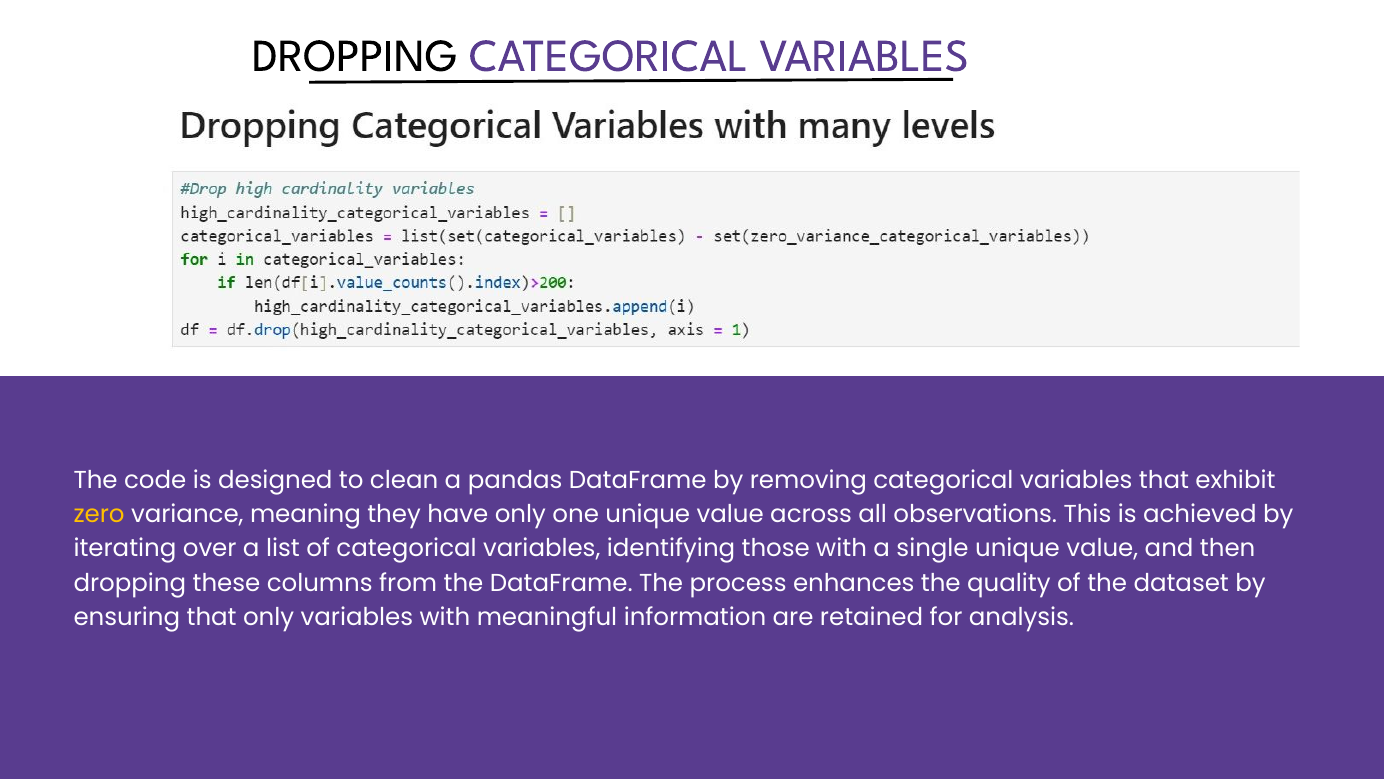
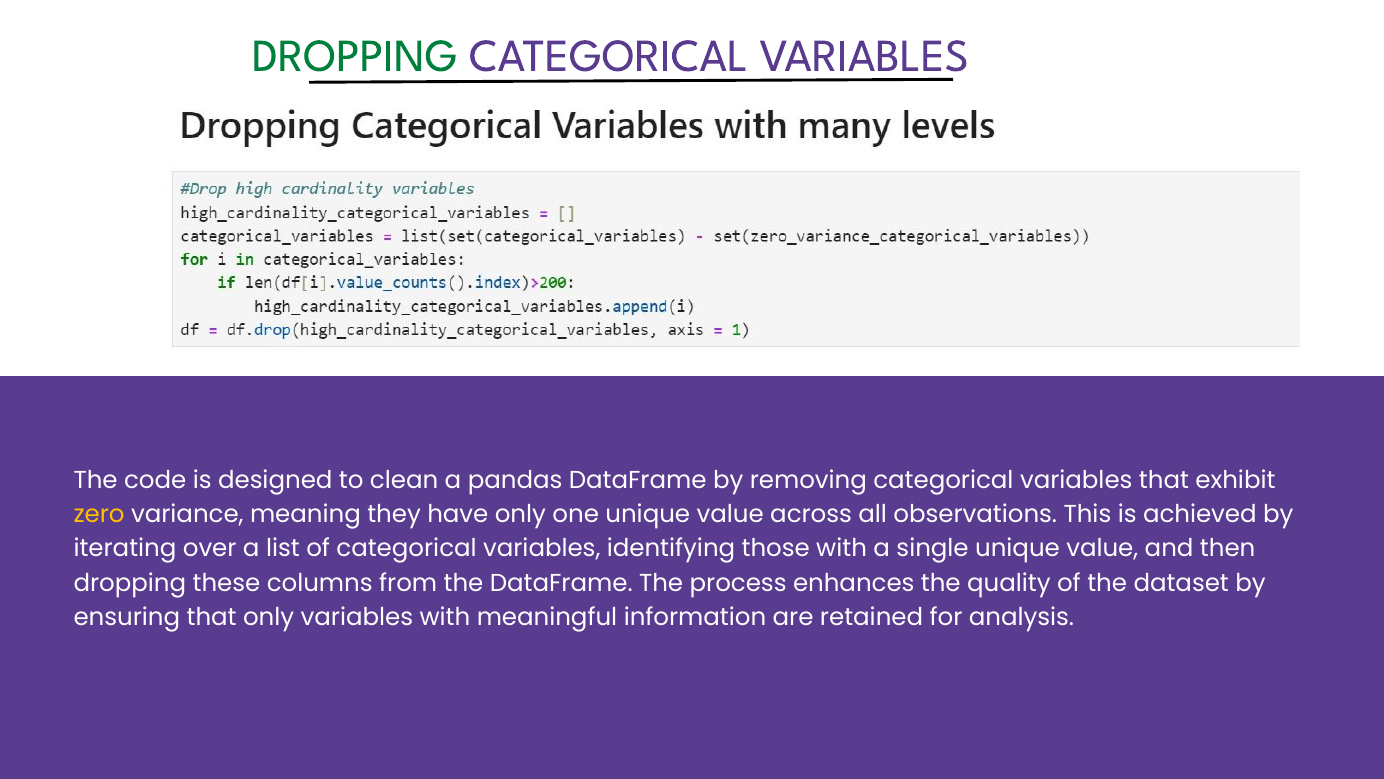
DROPPING colour: black -> green (355, 56)
